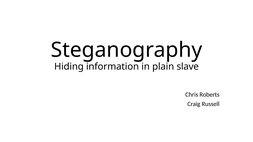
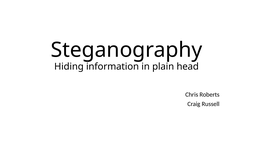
slave: slave -> head (188, 67)
